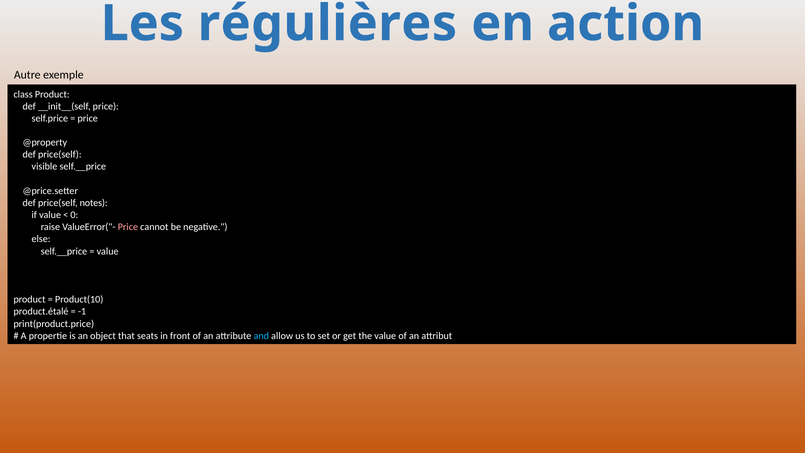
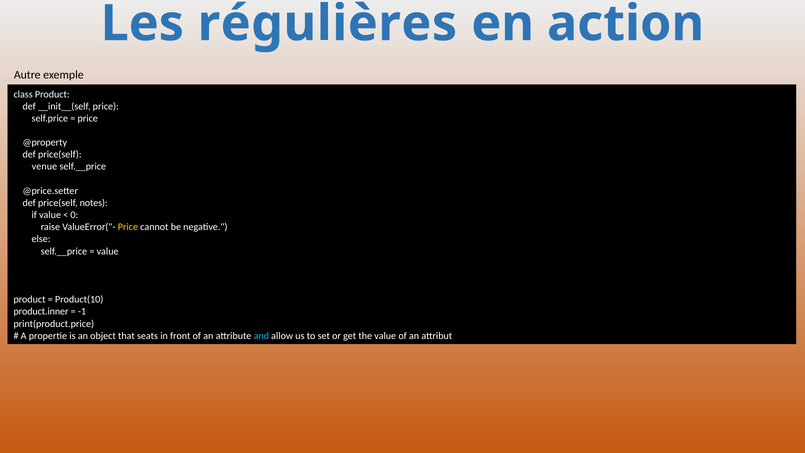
visible: visible -> venue (44, 167)
Price colour: pink -> yellow (128, 227)
product.étalé: product.étalé -> product.inner (41, 312)
